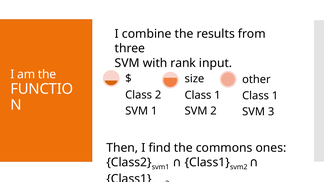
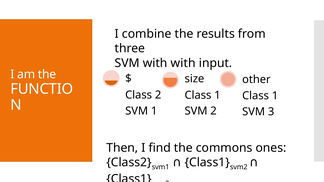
with rank: rank -> with (183, 63)
